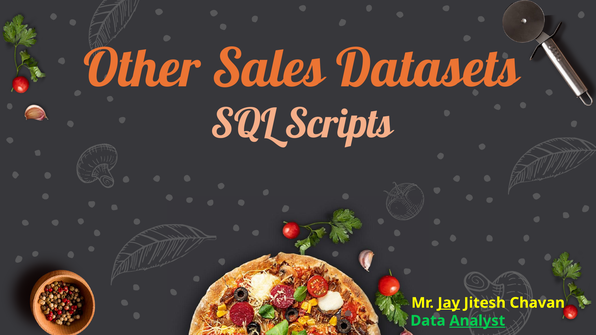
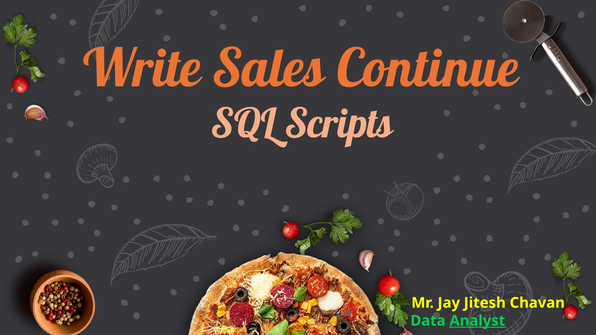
Other: Other -> Write (142, 69)
Datasets: Datasets -> Continue (428, 69)
Jay underline: present -> none (449, 303)
